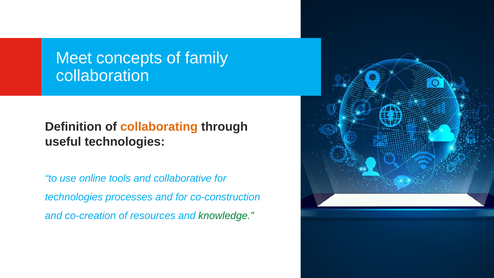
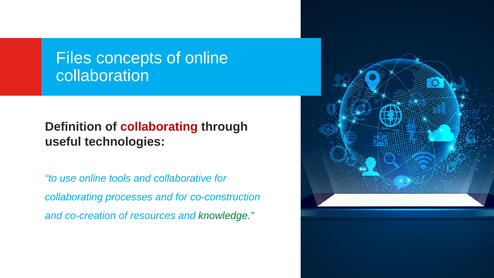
Meet: Meet -> Files (74, 58)
of family: family -> online (207, 58)
collaborating colour: orange -> red (159, 127)
technologies: technologies -> collaborating (74, 197)
